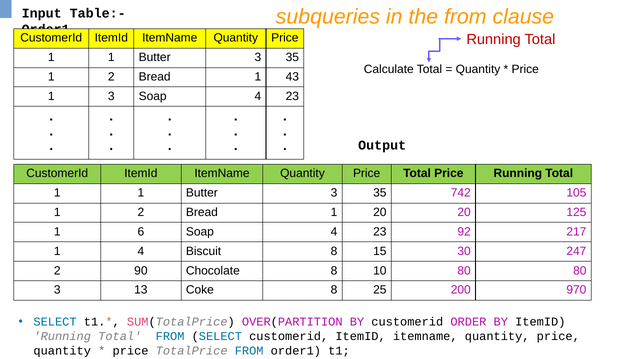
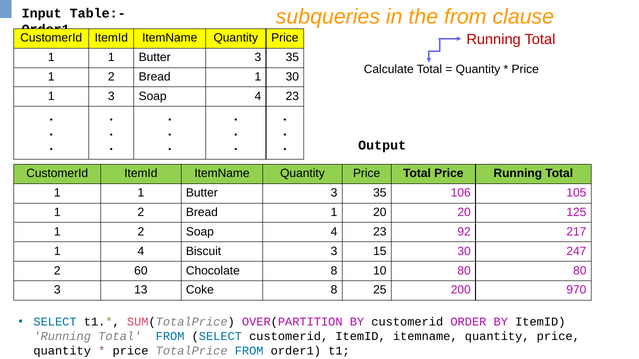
1 43: 43 -> 30 (292, 77)
742: 742 -> 106 (461, 193)
6: 6 -> 2 (141, 232)
Biscuit 8: 8 -> 3 (334, 251)
90: 90 -> 60 (141, 271)
